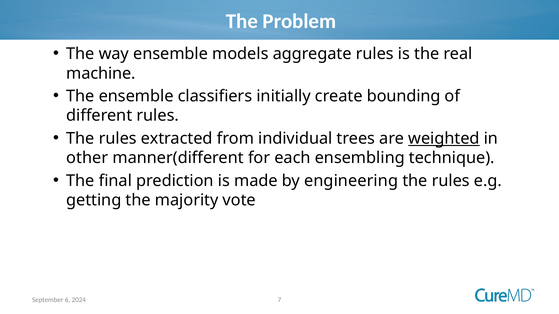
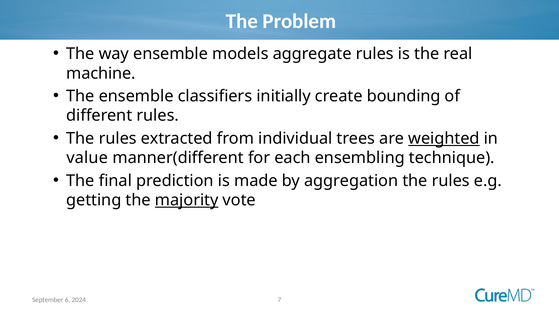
other: other -> value (87, 158)
engineering: engineering -> aggregation (351, 181)
majority underline: none -> present (187, 200)
